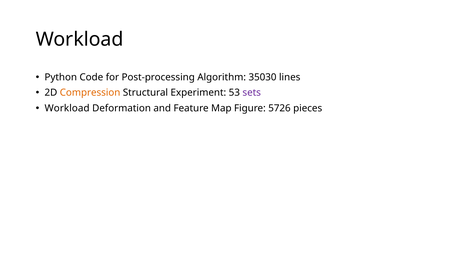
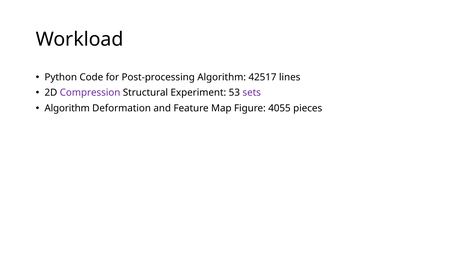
35030: 35030 -> 42517 (263, 77)
Compression colour: orange -> purple (90, 93)
Workload: Workload -> Algorithm (67, 108)
5726: 5726 -> 4055 (279, 108)
